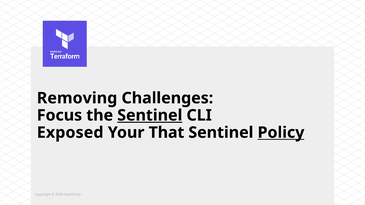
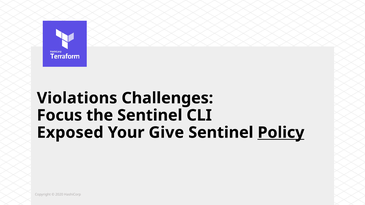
Removing: Removing -> Violations (77, 98)
Sentinel underline: present -> none (150, 115)
That: That -> Give (166, 133)
